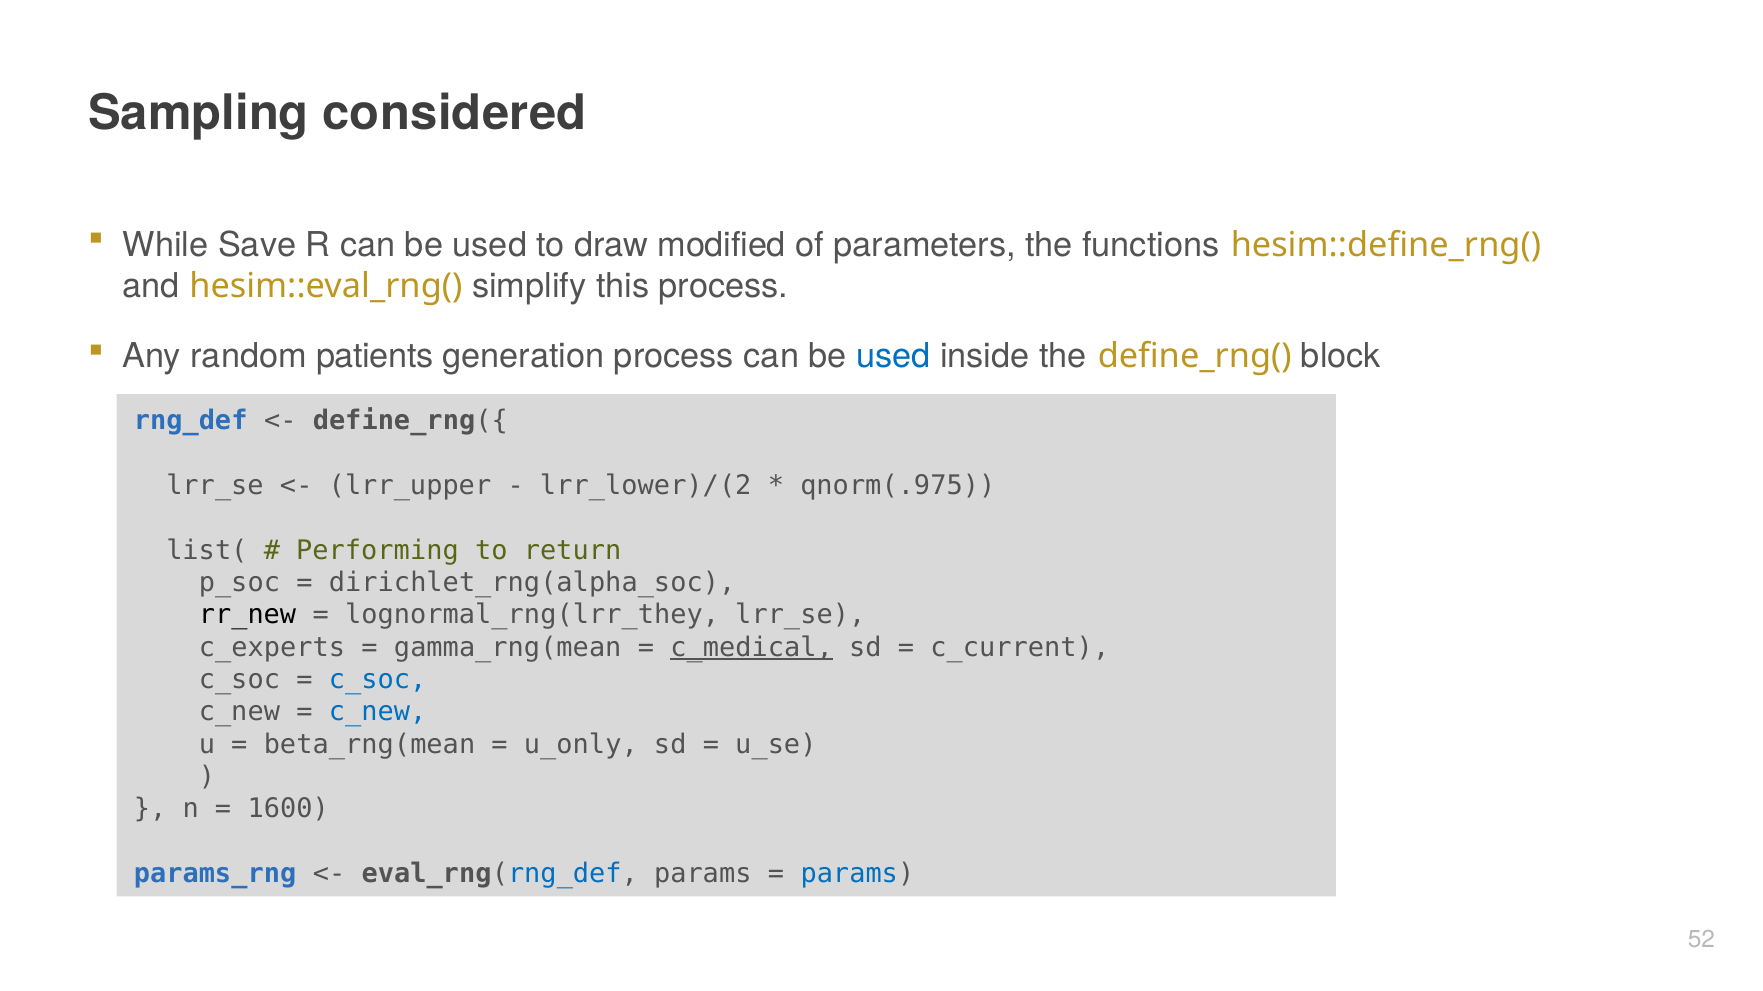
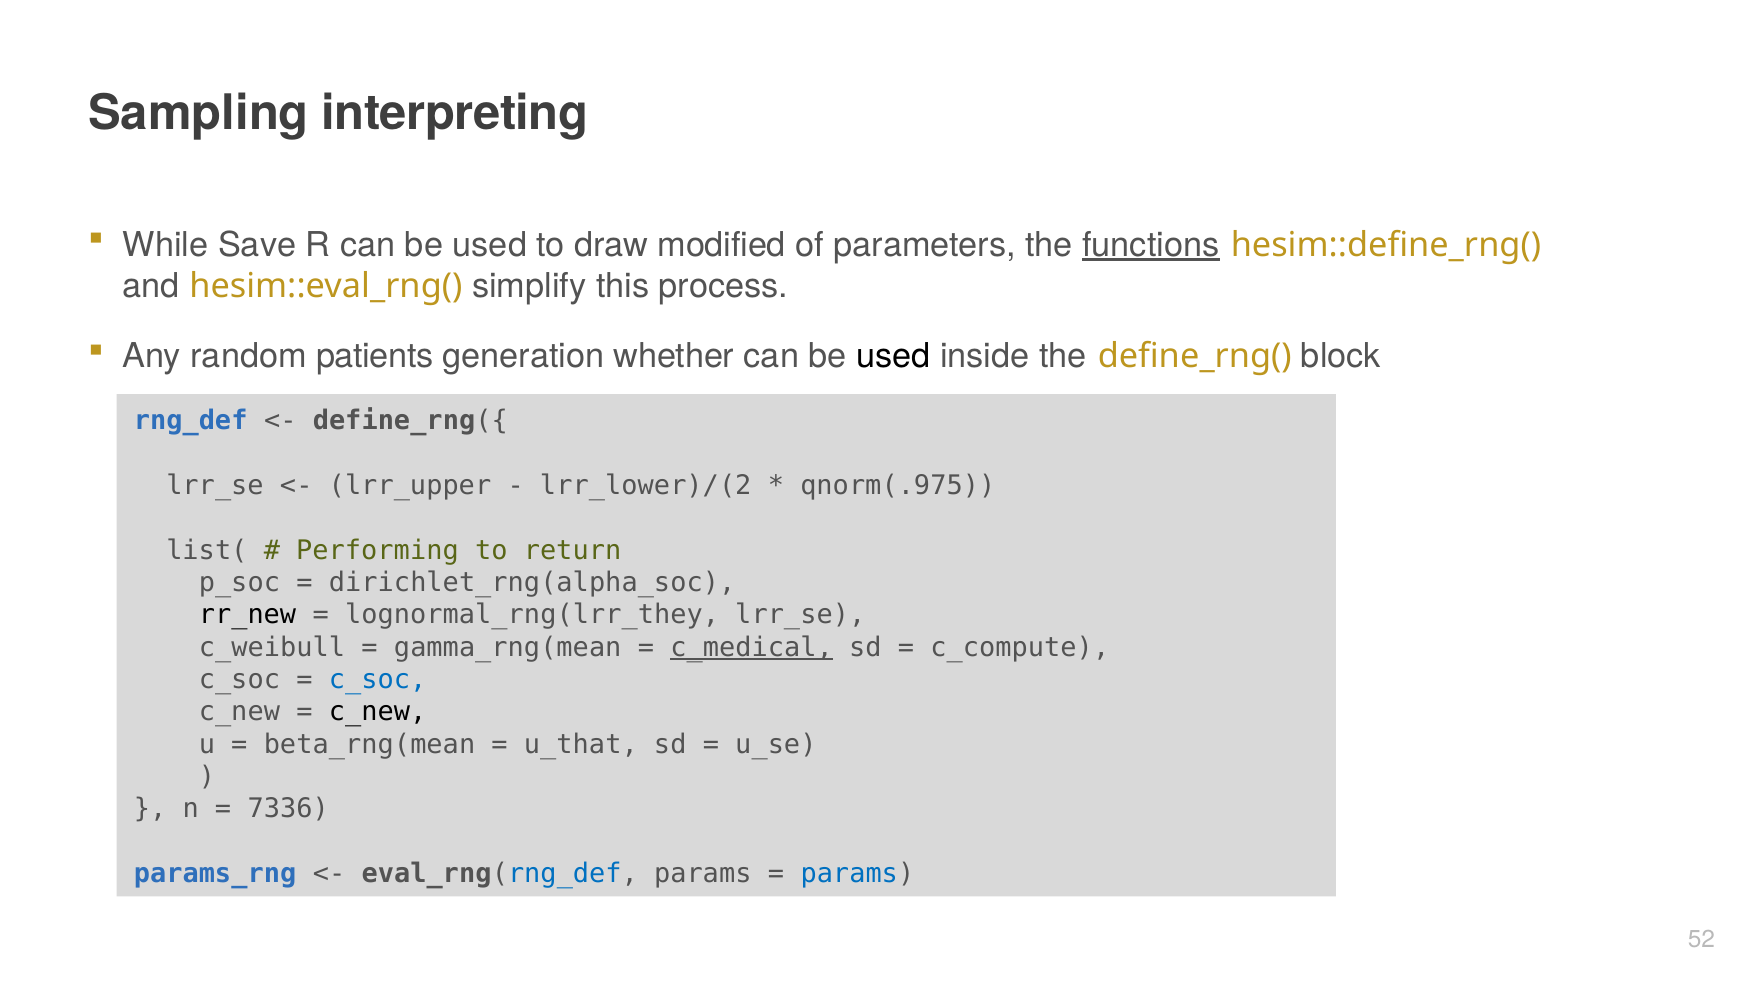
considered: considered -> interpreting (455, 114)
functions underline: none -> present (1151, 245)
generation process: process -> whether (674, 357)
used colour: blue -> black (893, 357)
c_experts: c_experts -> c_weibull (272, 648)
c_current: c_current -> c_compute (1020, 648)
c_new colour: blue -> black (378, 712)
u_only: u_only -> u_that (581, 745)
1600: 1600 -> 7336 (288, 809)
